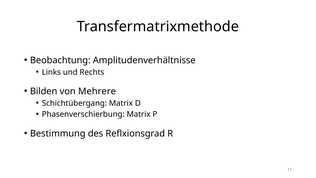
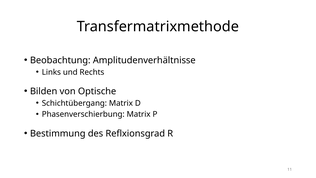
Mehrere: Mehrere -> Optische (97, 91)
